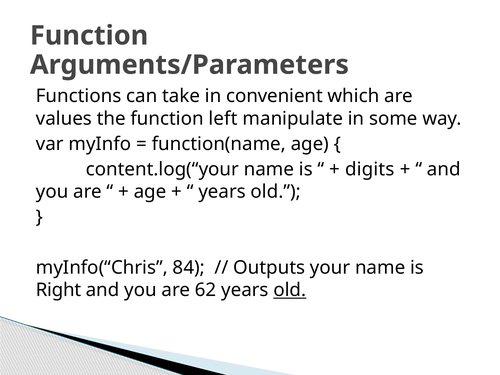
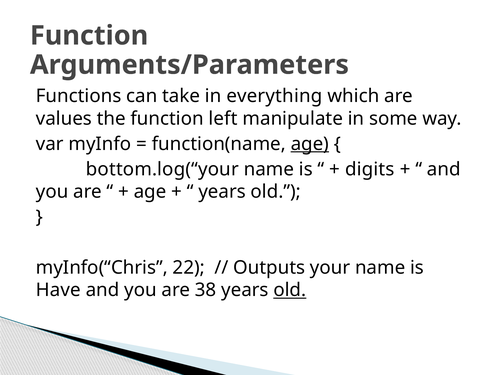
convenient: convenient -> everything (274, 96)
age underline: none -> present (310, 144)
content.log(“your: content.log(“your -> bottom.log(“your (162, 169)
84: 84 -> 22 (189, 268)
Right: Right -> Have (58, 290)
62: 62 -> 38 (206, 290)
